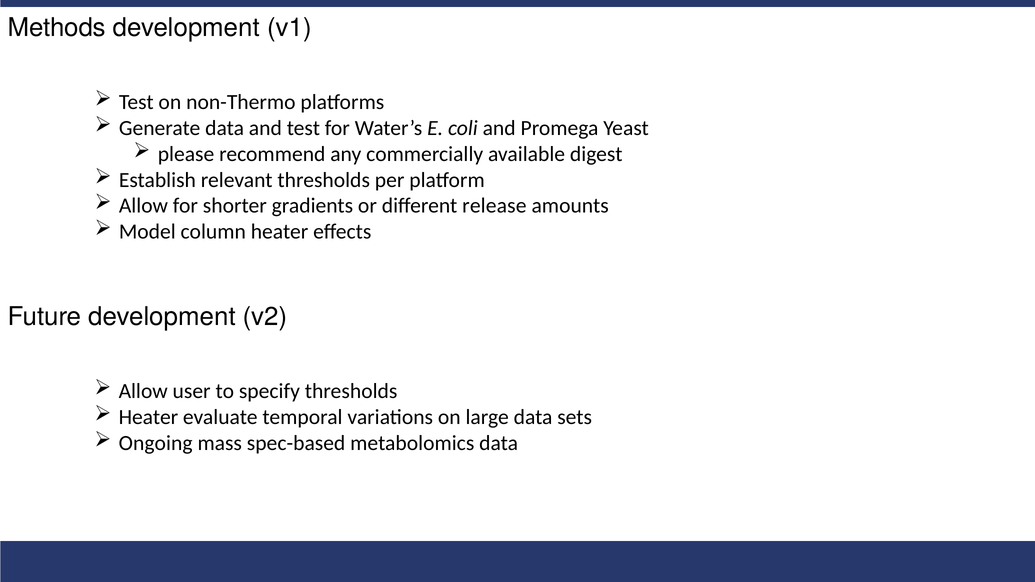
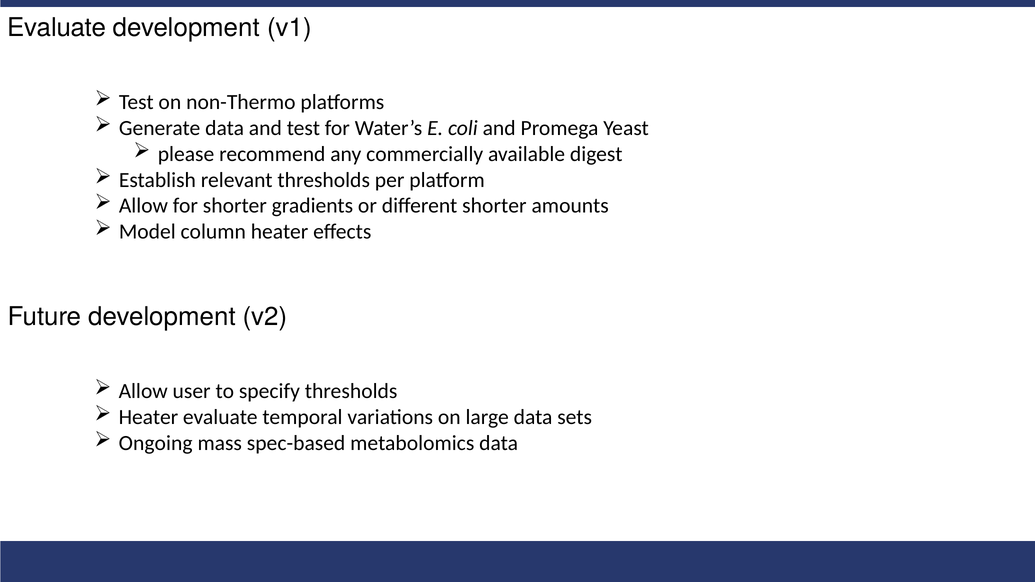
Methods: Methods -> Evaluate (57, 28)
different release: release -> shorter (494, 206)
